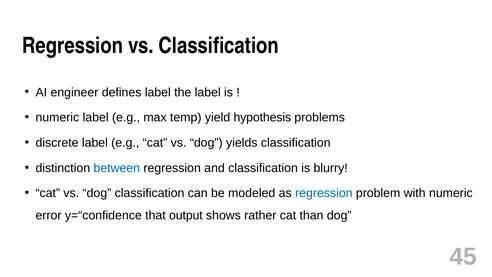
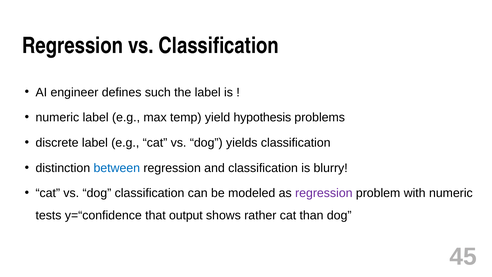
defines label: label -> such (158, 92)
regression colour: blue -> purple (324, 193)
error: error -> tests (48, 215)
